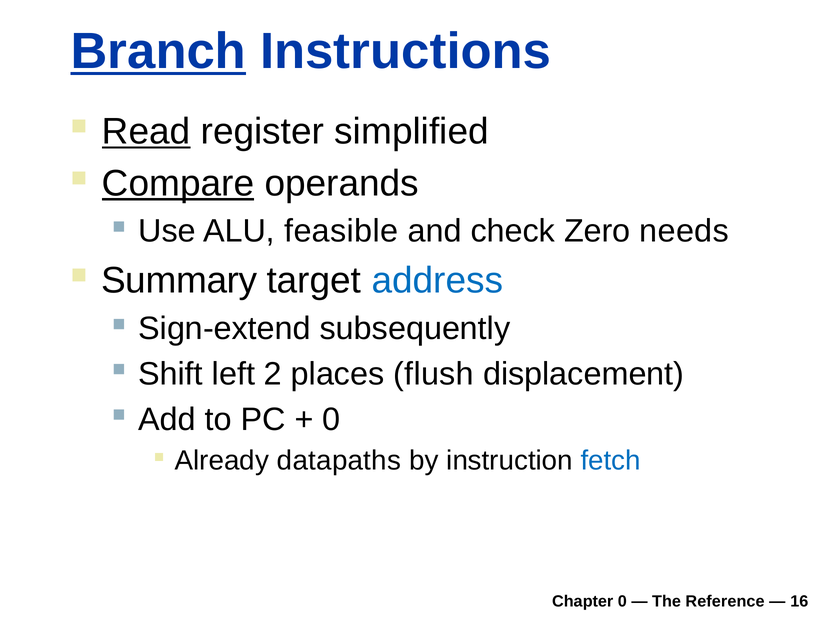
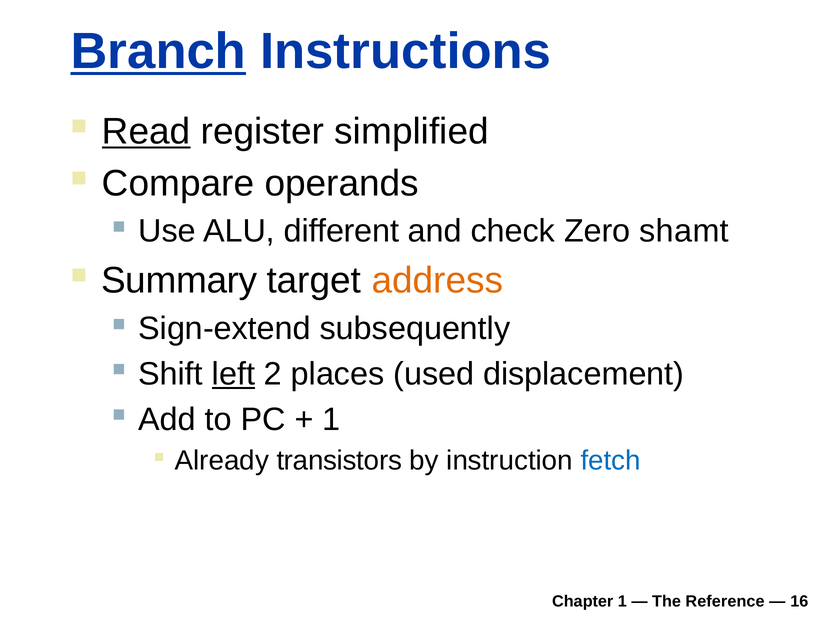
Compare underline: present -> none (178, 183)
feasible: feasible -> different (341, 231)
needs: needs -> shamt (684, 231)
address colour: blue -> orange (437, 281)
left underline: none -> present (233, 374)
flush: flush -> used (434, 374)
0: 0 -> 1 (331, 419)
datapaths: datapaths -> transistors (339, 461)
Chapter 0: 0 -> 1 (622, 601)
